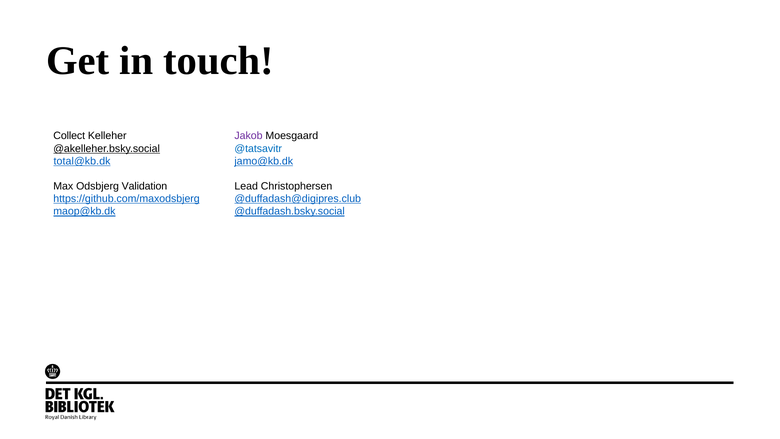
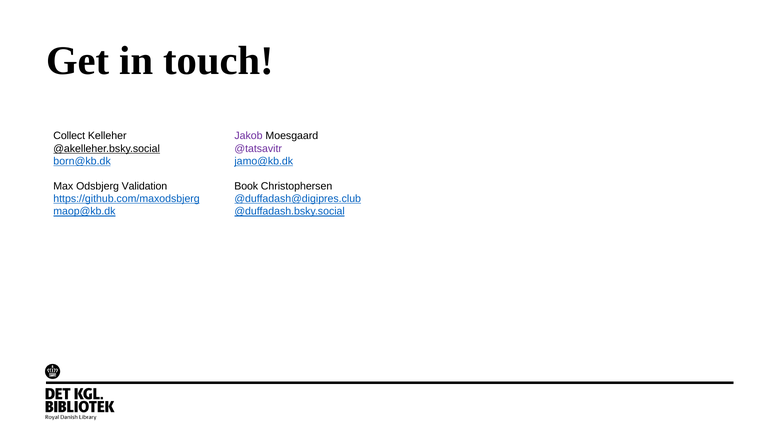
@tatsavitr colour: blue -> purple (258, 148)
total@kb.dk: total@kb.dk -> born@kb.dk (82, 161)
Lead: Lead -> Book (246, 186)
